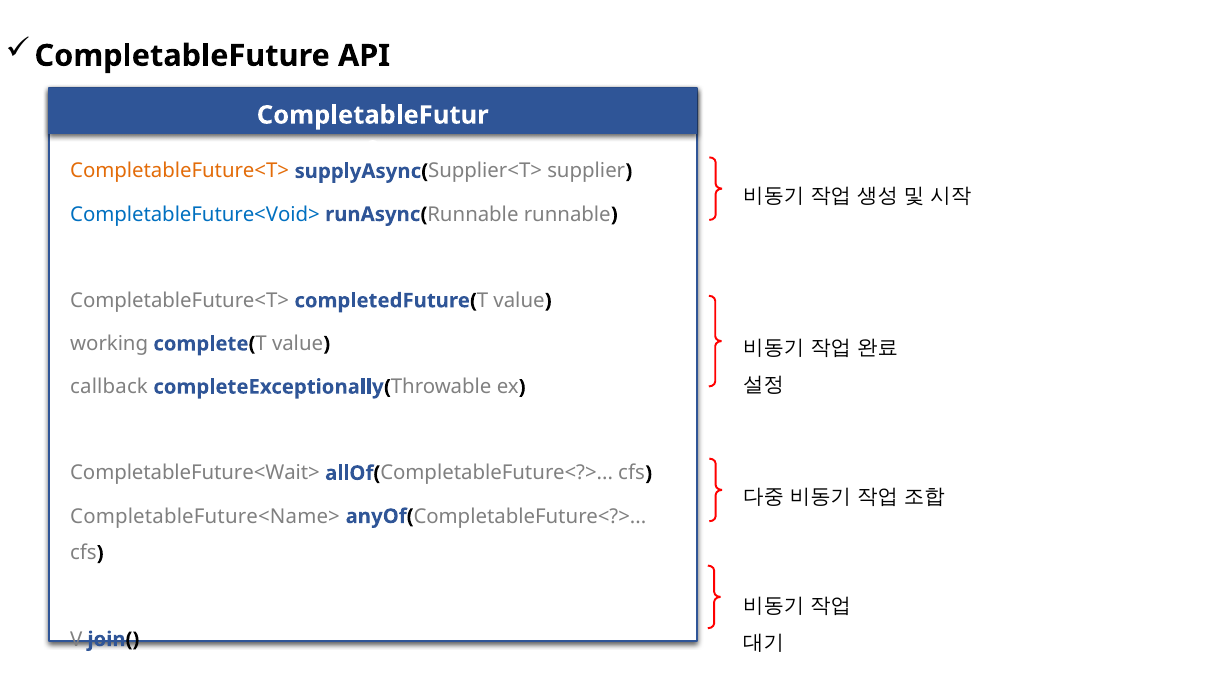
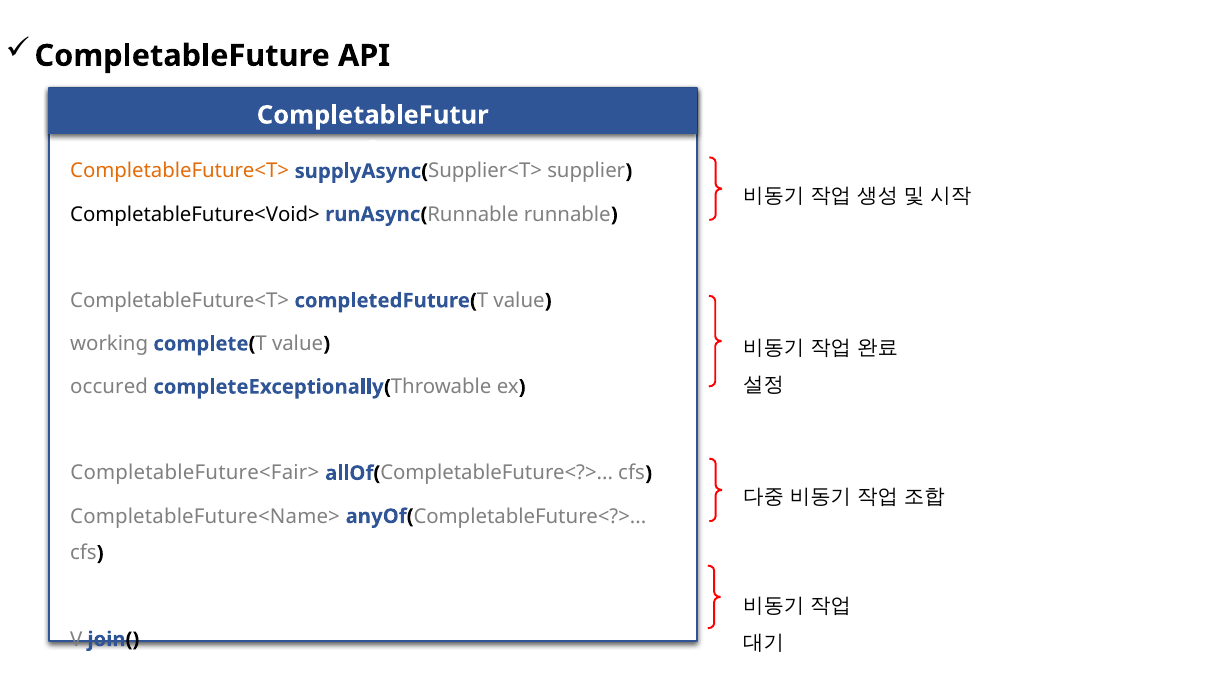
CompletableFuture<Void> colour: blue -> black (195, 214)
callback: callback -> occured (109, 387)
CompletableFuture<Wait>: CompletableFuture<Wait> -> CompletableFuture<Fair> (195, 473)
